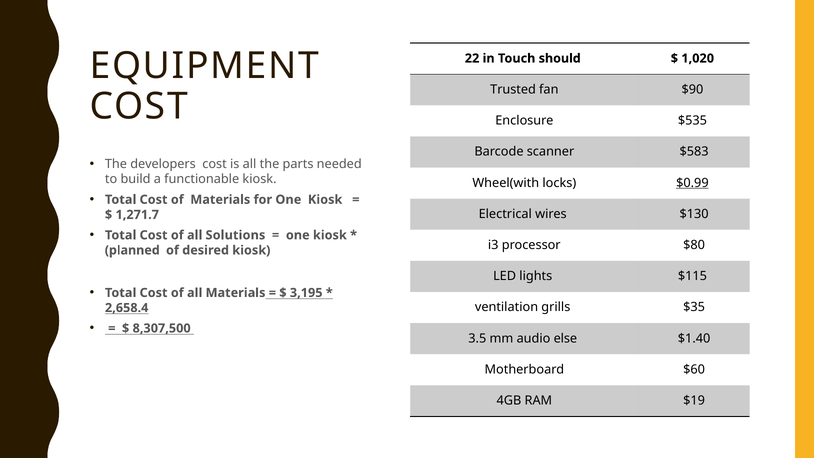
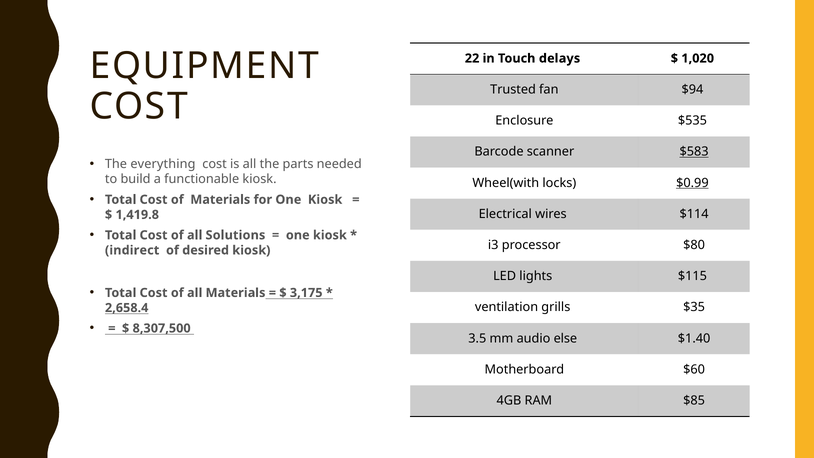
should: should -> delays (560, 58)
$90: $90 -> $94 (692, 89)
$583 underline: none -> present (694, 152)
developers: developers -> everything (163, 164)
$130: $130 -> $114 (694, 214)
1,271.7: 1,271.7 -> 1,419.8 (137, 215)
planned: planned -> indirect (132, 250)
3,195: 3,195 -> 3,175 (306, 293)
$19: $19 -> $85 (694, 400)
